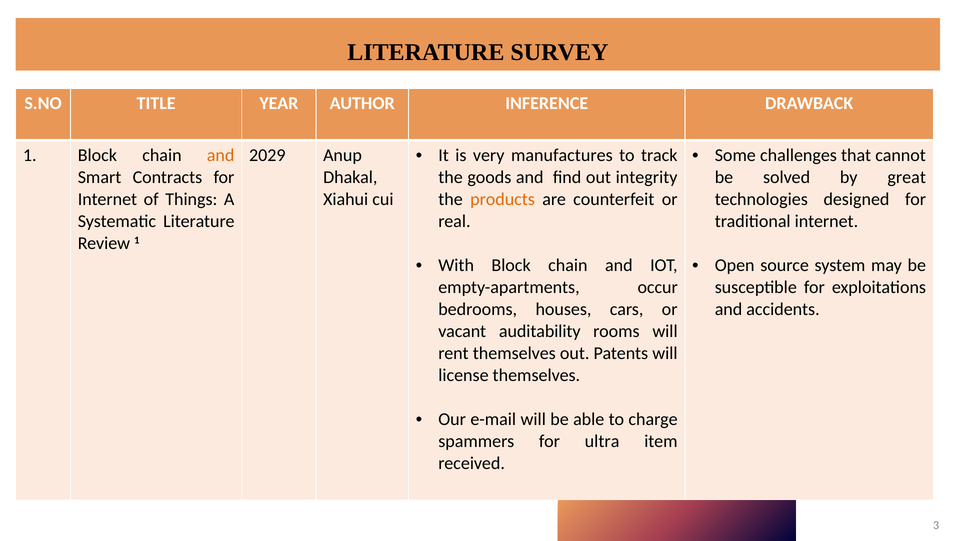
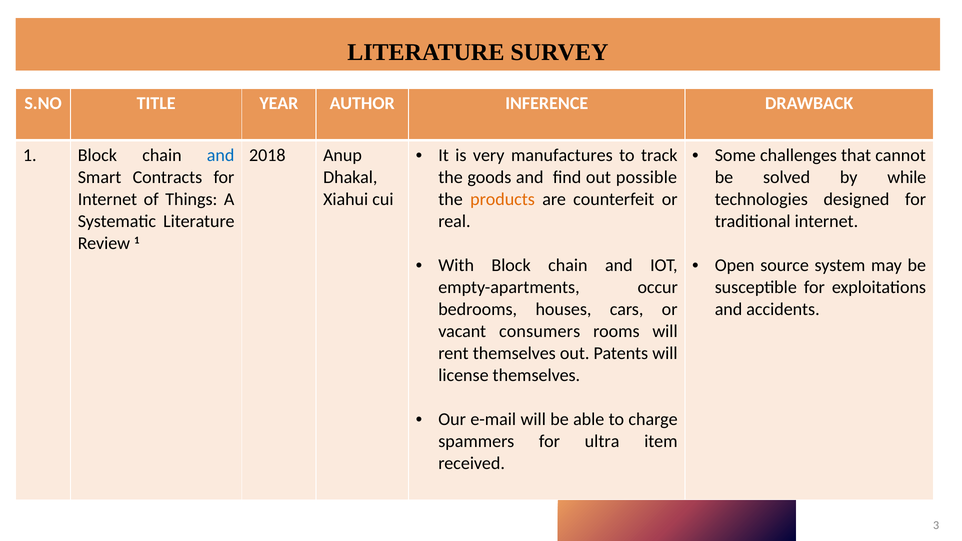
and colour: orange -> blue (221, 155)
2029: 2029 -> 2018 (267, 155)
integrity: integrity -> possible (647, 177)
great: great -> while (907, 177)
auditability: auditability -> consumers (540, 331)
